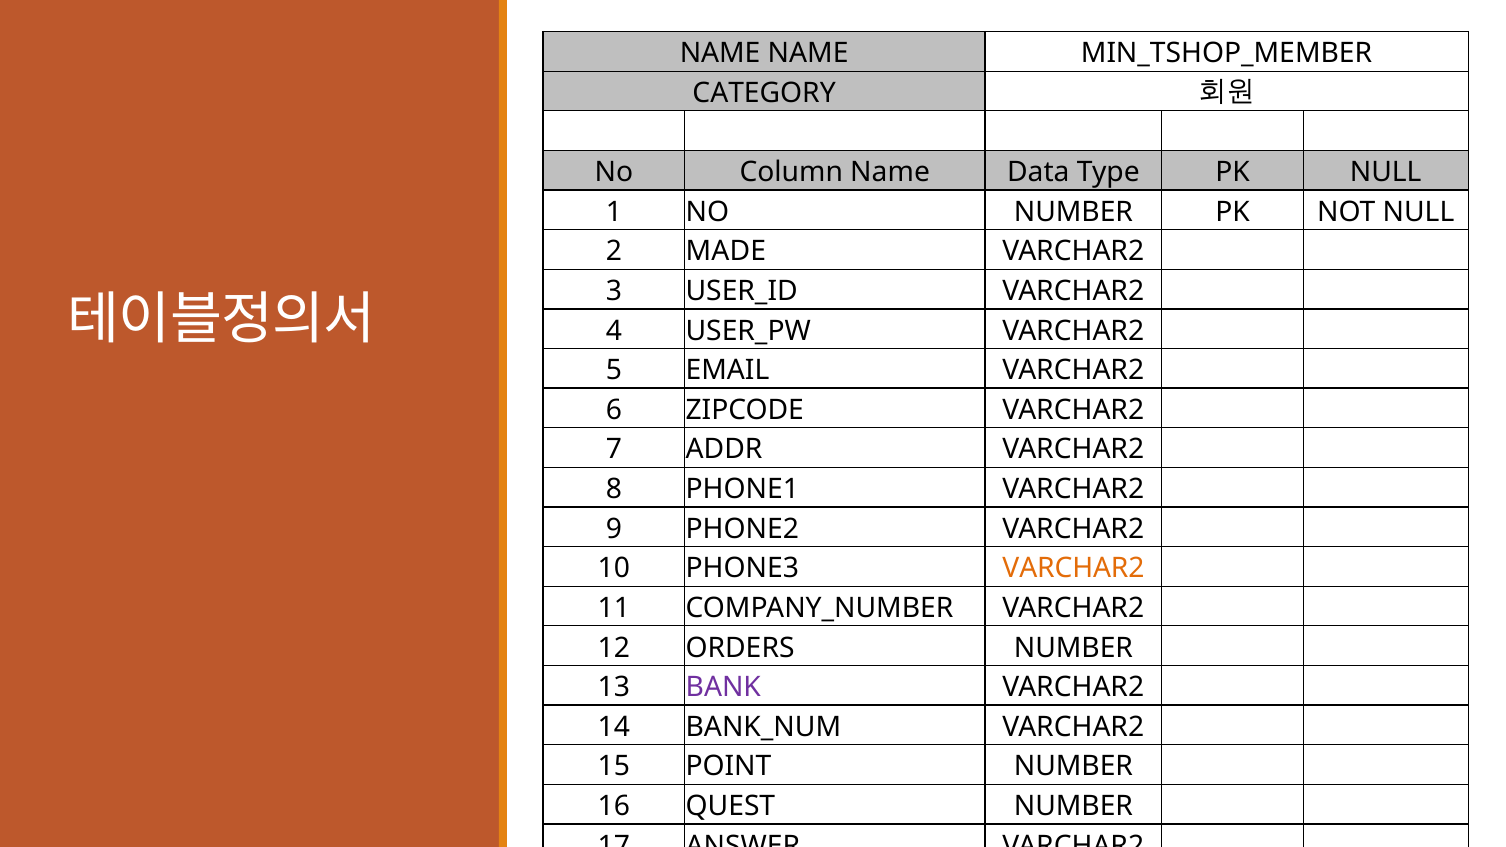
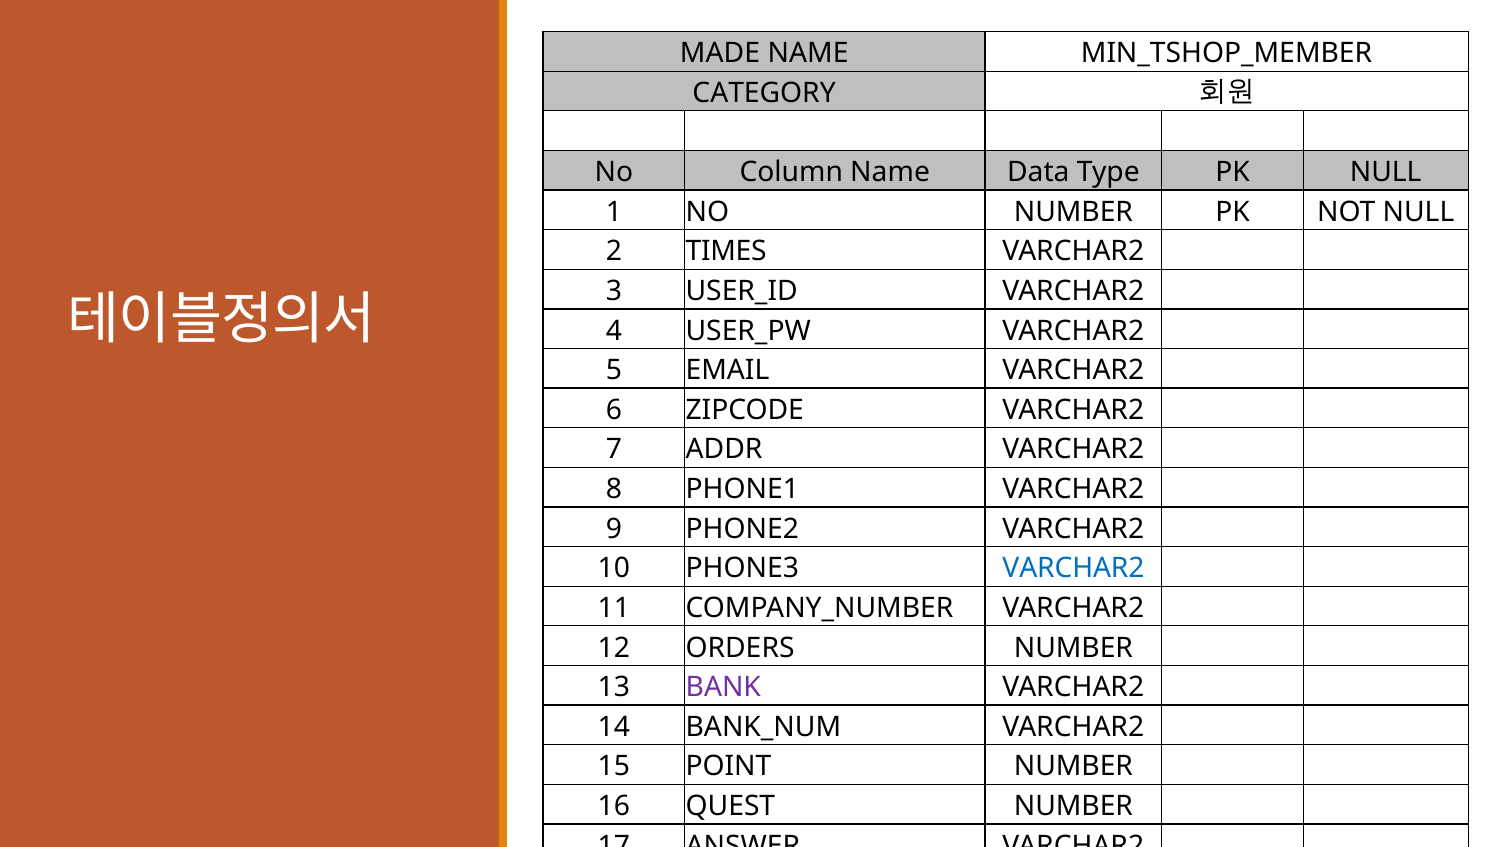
NAME: NAME -> MADE (720, 54)
MADE: MADE -> TIMES (726, 252)
VARCHAR2 colour: orange -> blue (1073, 569)
